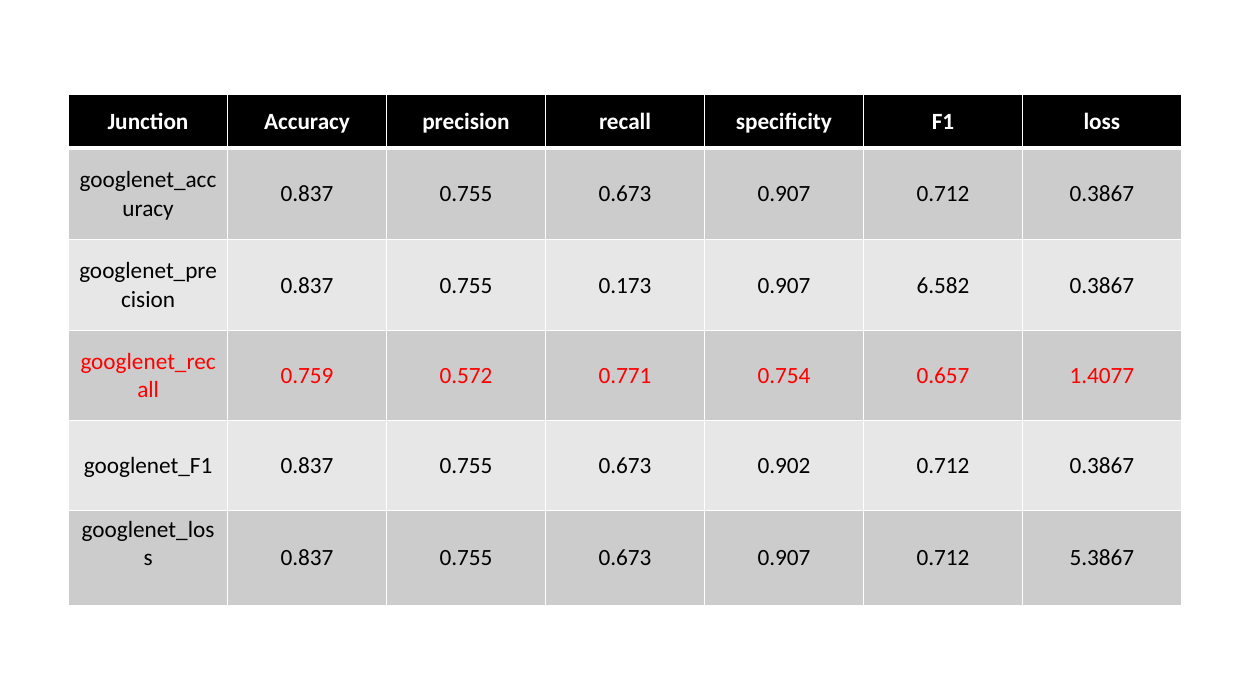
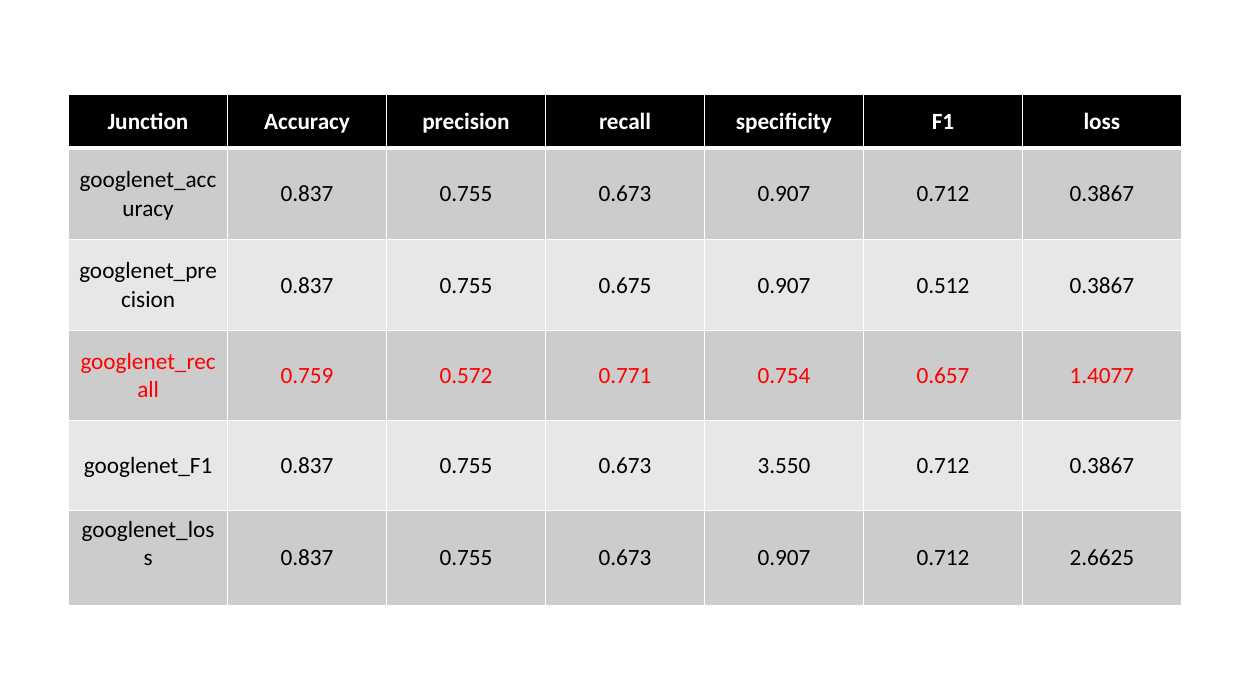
0.173: 0.173 -> 0.675 (625, 285)
6.582: 6.582 -> 0.512 (943, 285)
0.902: 0.902 -> 3.550 (784, 466)
5.3867: 5.3867 -> 2.6625 (1102, 558)
